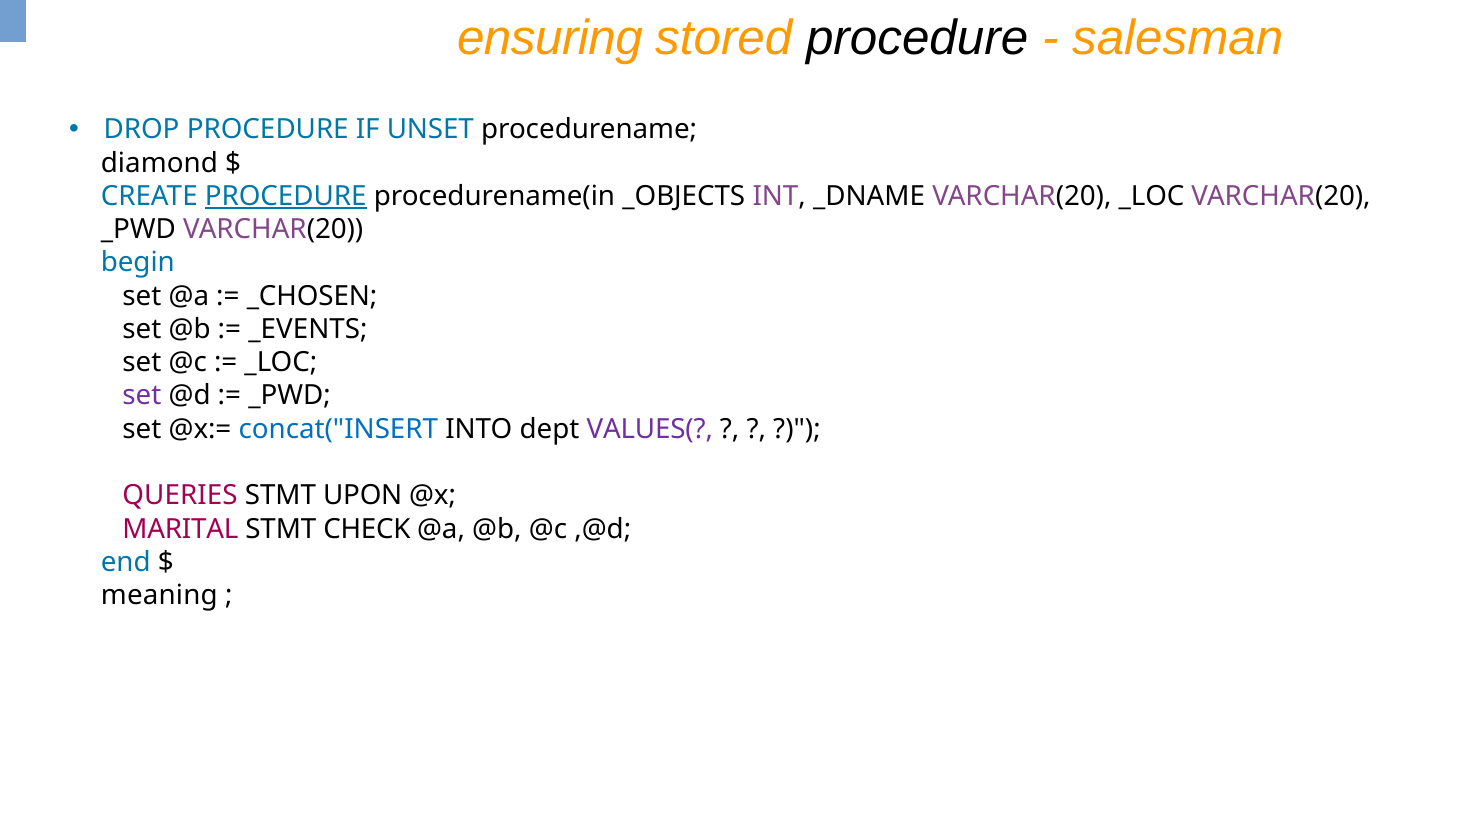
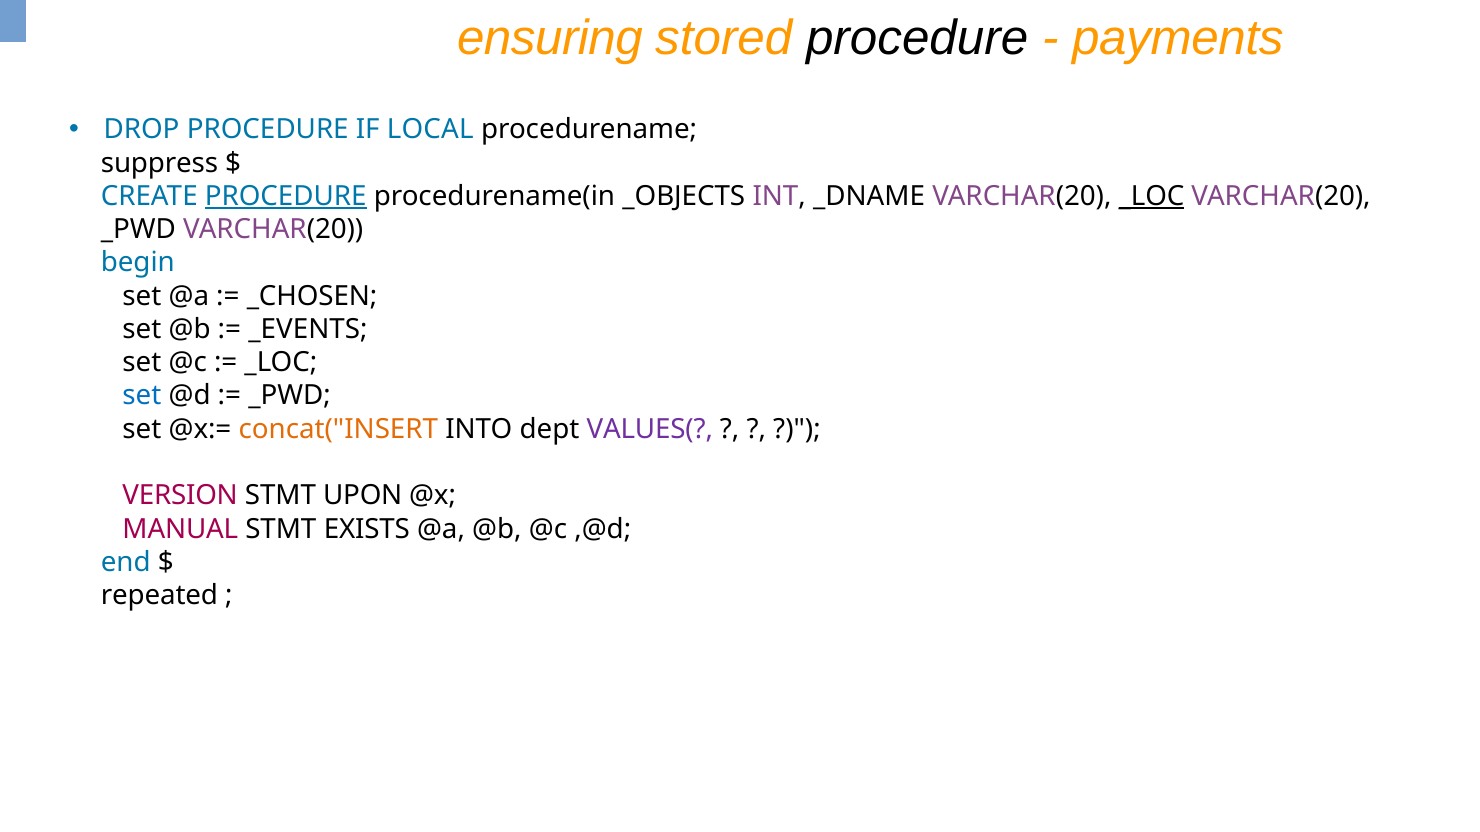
salesman: salesman -> payments (1178, 39)
UNSET: UNSET -> LOCAL (430, 130)
diamond: diamond -> suppress (159, 163)
_LOC underline: none -> present (1152, 196)
set colour: purple -> blue (142, 396)
concat("INSERT colour: blue -> orange (338, 429)
QUERIES: QUERIES -> VERSION (180, 496)
MARITAL: MARITAL -> MANUAL (180, 529)
CHECK: CHECK -> EXISTS (367, 529)
meaning: meaning -> repeated (159, 596)
